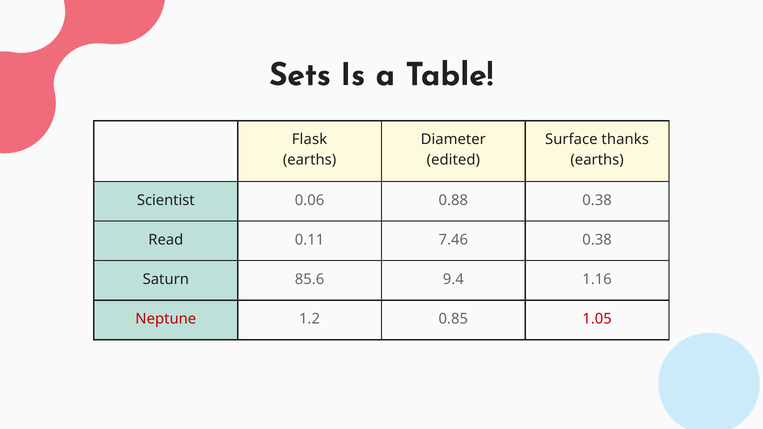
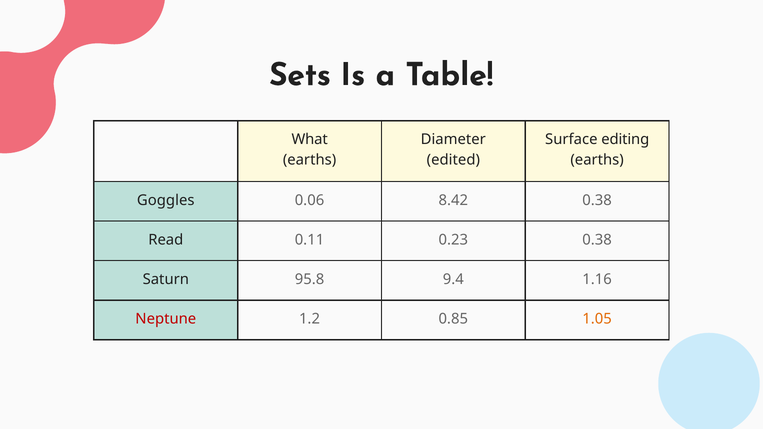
Flask: Flask -> What (310, 140)
thanks: thanks -> editing (625, 140)
Scientist: Scientist -> Goggles (166, 200)
0.88: 0.88 -> 8.42 (453, 200)
7.46: 7.46 -> 0.23 (453, 240)
85.6: 85.6 -> 95.8 (310, 279)
1.05 colour: red -> orange (597, 319)
